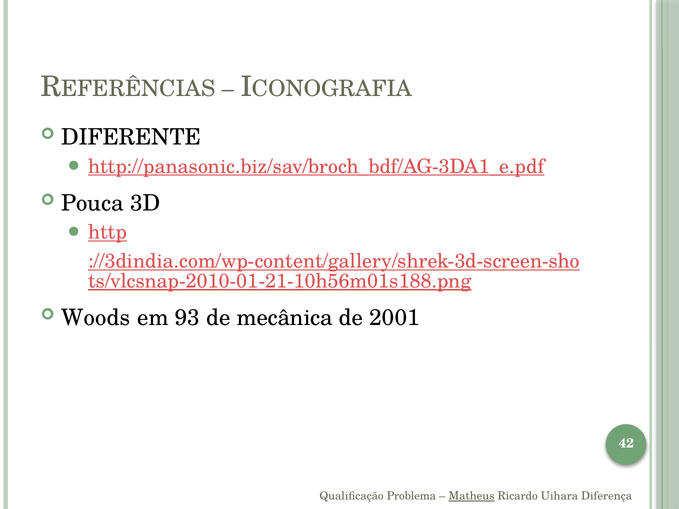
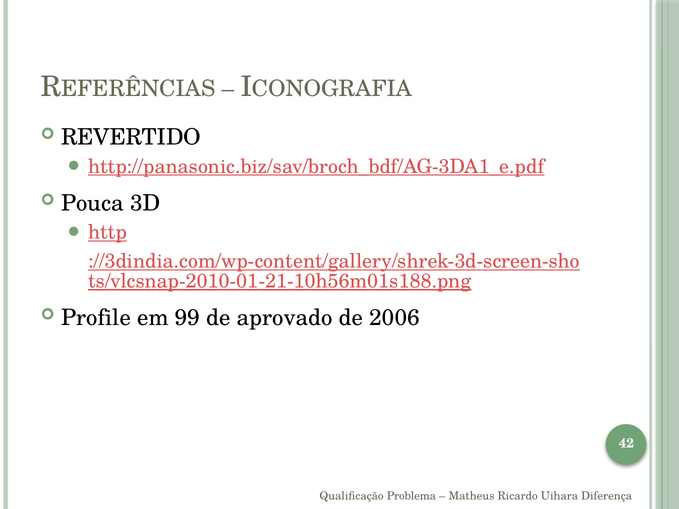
DIFERENTE: DIFERENTE -> REVERTIDO (131, 137)
Woods: Woods -> Profile (96, 318)
93: 93 -> 99 (187, 318)
mecânica: mecânica -> aprovado (285, 318)
2001: 2001 -> 2006 (395, 318)
Matheus underline: present -> none (472, 496)
